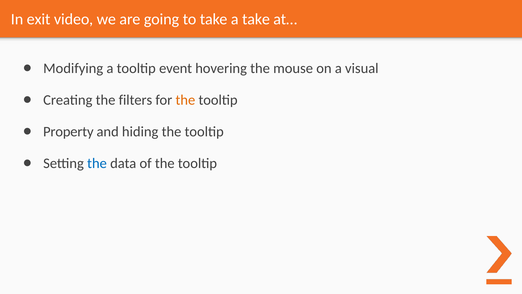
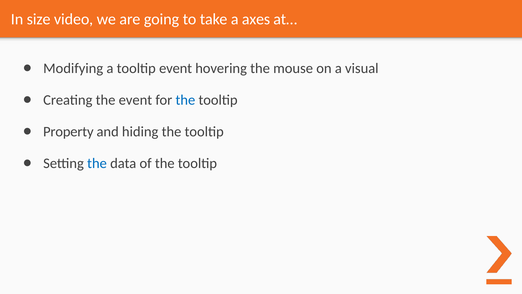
exit: exit -> size (39, 19)
a take: take -> axes (256, 19)
the filters: filters -> event (135, 100)
the colour: orange -> blue (185, 100)
